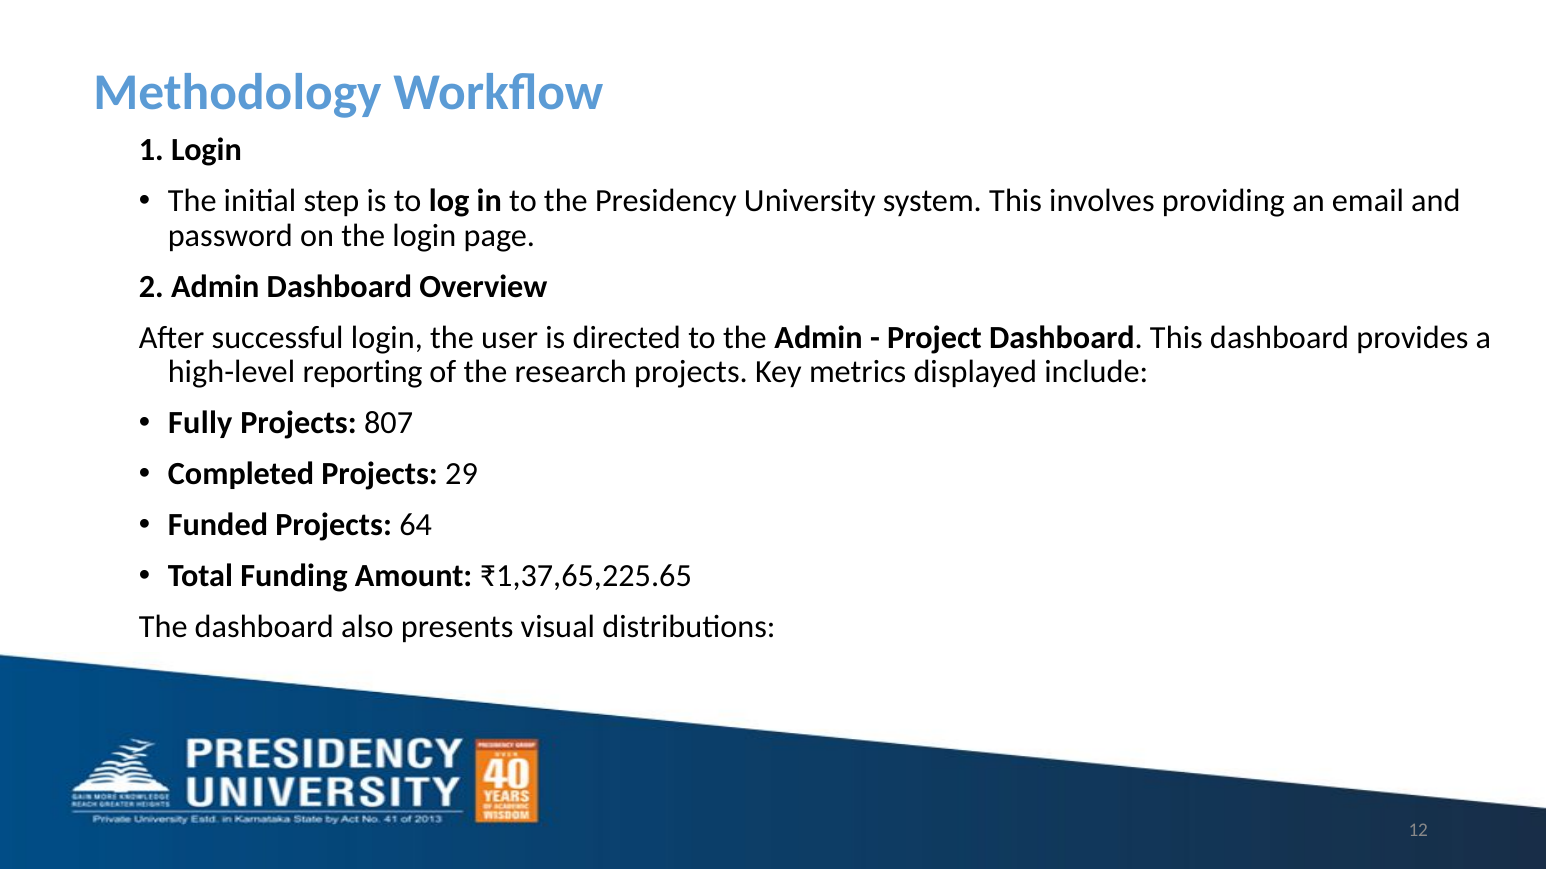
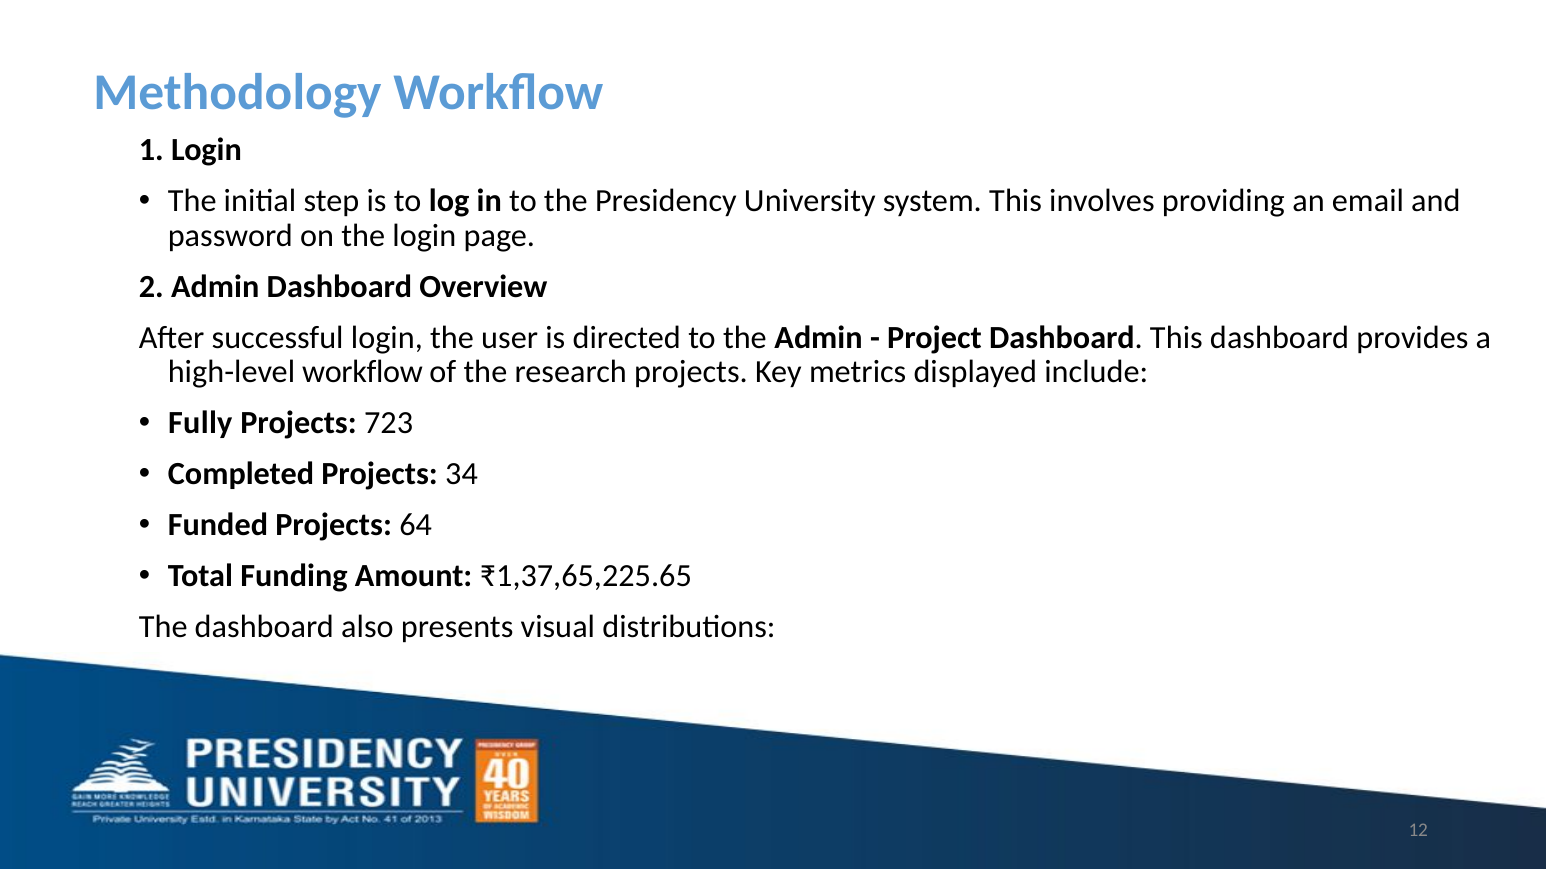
high-level reporting: reporting -> workflow (363, 373)
807: 807 -> 723 (389, 423)
29: 29 -> 34 (462, 474)
